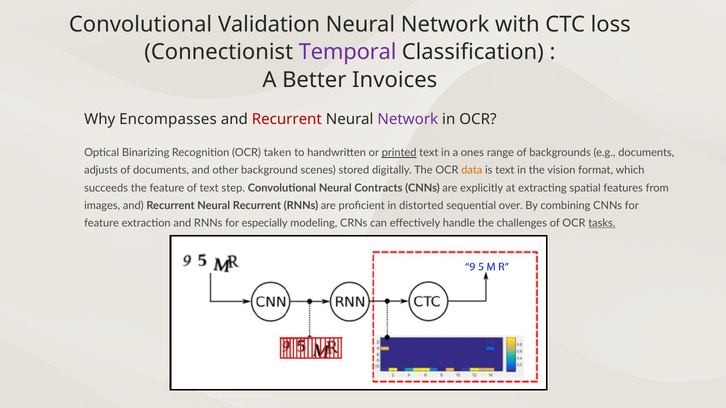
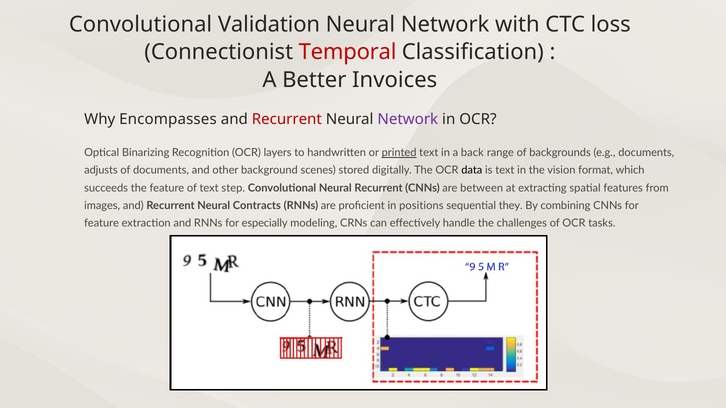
Temporal colour: purple -> red (348, 52)
taken: taken -> layers (278, 153)
ones: ones -> back (472, 153)
data colour: orange -> black (472, 170)
Neural Contracts: Contracts -> Recurrent (379, 188)
explicitly: explicitly -> between (482, 188)
Neural Recurrent: Recurrent -> Contracts (257, 206)
distorted: distorted -> positions (421, 206)
over: over -> they (511, 206)
tasks underline: present -> none (602, 223)
